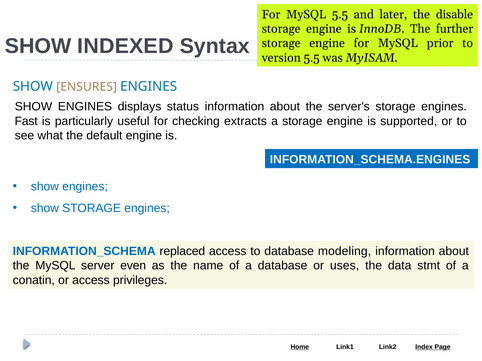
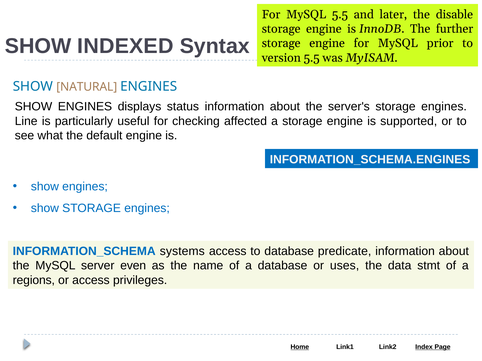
ENSURES: ENSURES -> NATURAL (87, 87)
Fast: Fast -> Line (26, 121)
extracts: extracts -> affected (246, 121)
replaced: replaced -> systems (182, 252)
modeling: modeling -> predicate (345, 252)
conatin: conatin -> regions (34, 280)
